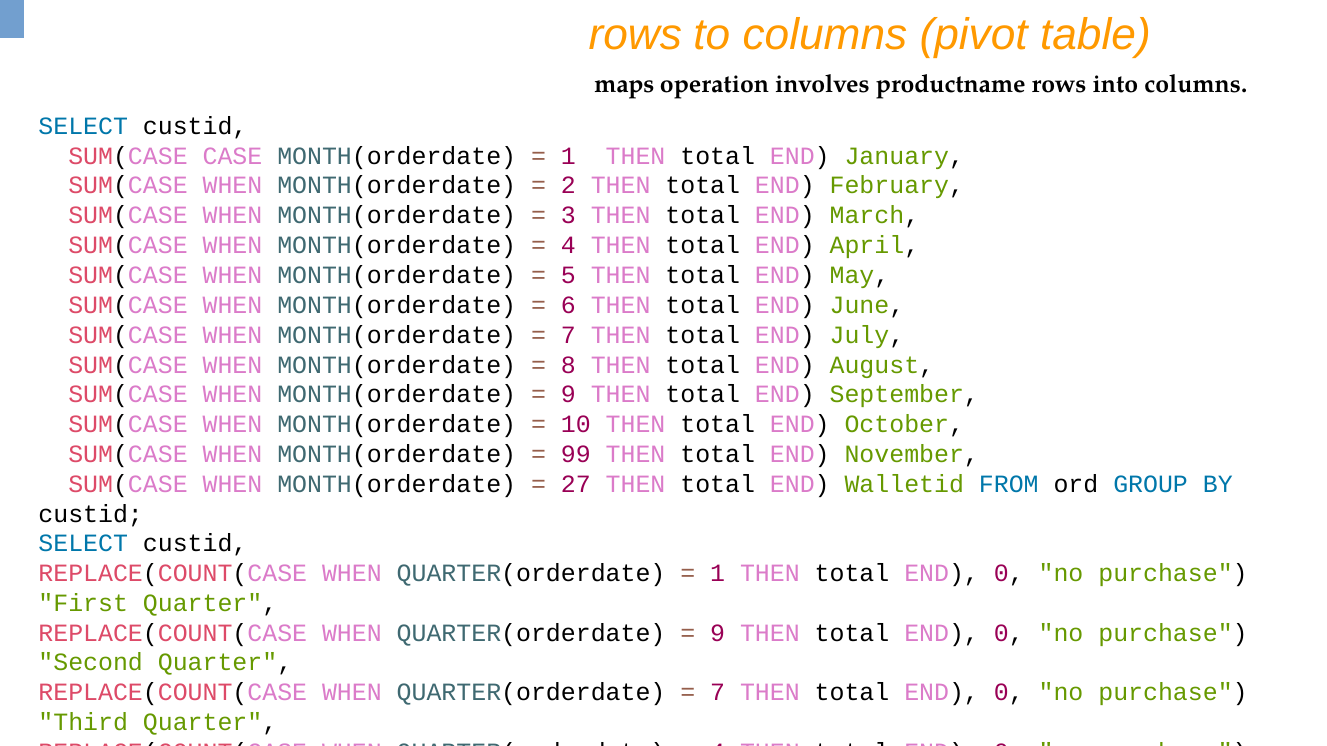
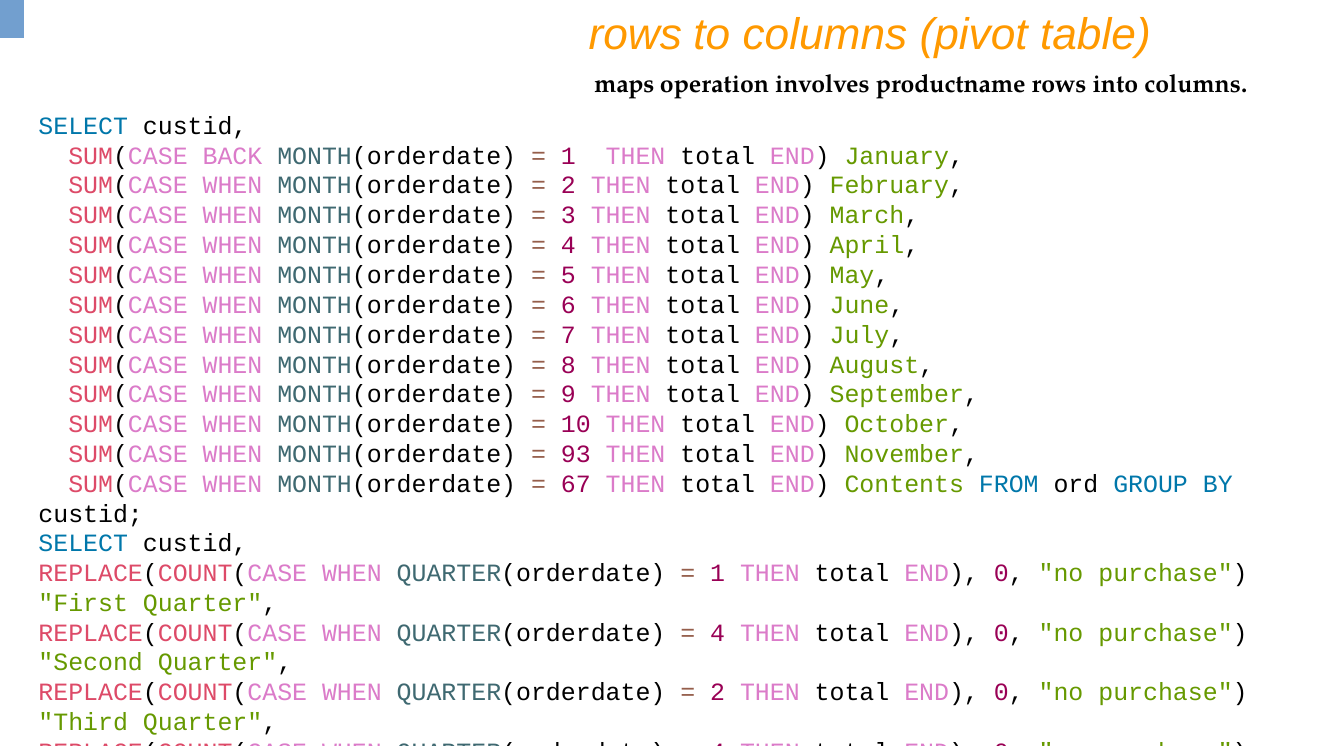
CASE: CASE -> BACK (232, 156)
99: 99 -> 93 (576, 455)
27: 27 -> 67 (576, 484)
Walletid: Walletid -> Contents (904, 484)
9: 9 -> 4 (718, 633)
7: 7 -> 2 (718, 693)
